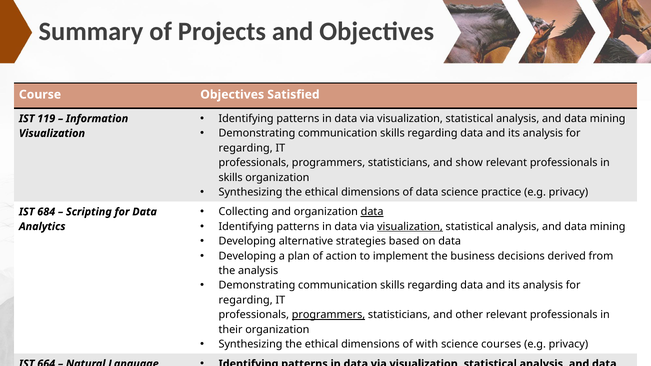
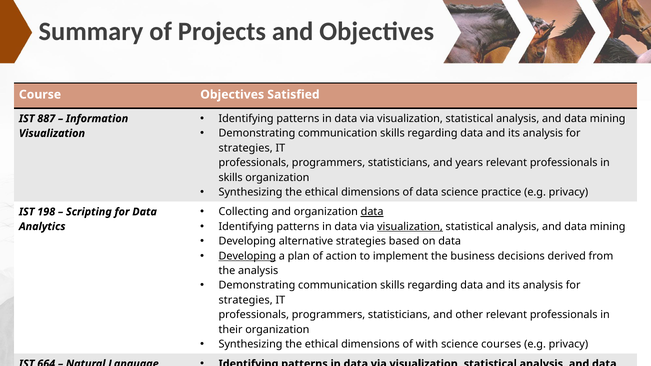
119: 119 -> 887 (46, 119)
regarding: regarding -> strategies (246, 148)
show: show -> years (469, 163)
684: 684 -> 198 (46, 212)
Developing underline: none -> present (247, 256)
regarding: regarding -> strategies (246, 300)
programmers underline: present -> none (329, 315)
